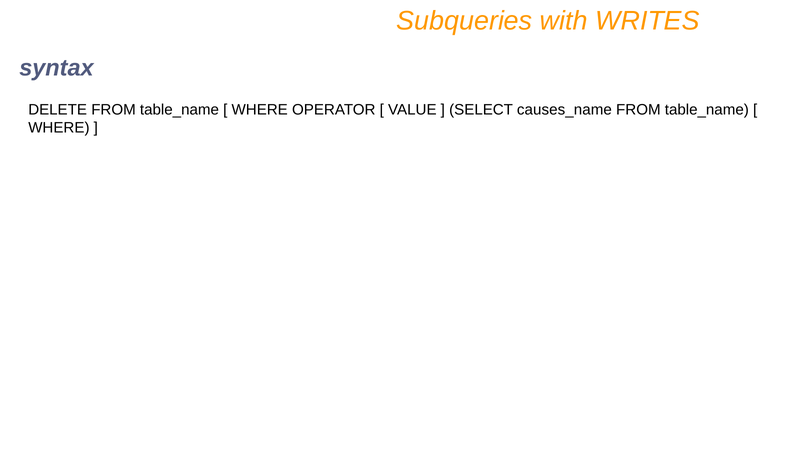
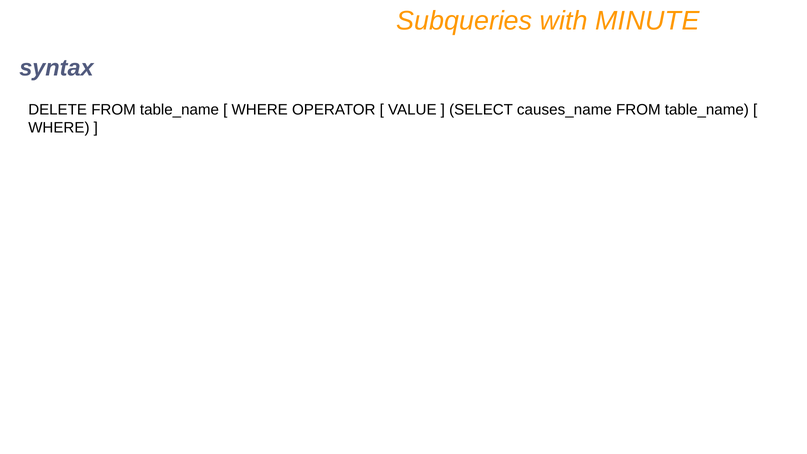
WRITES: WRITES -> MINUTE (647, 21)
